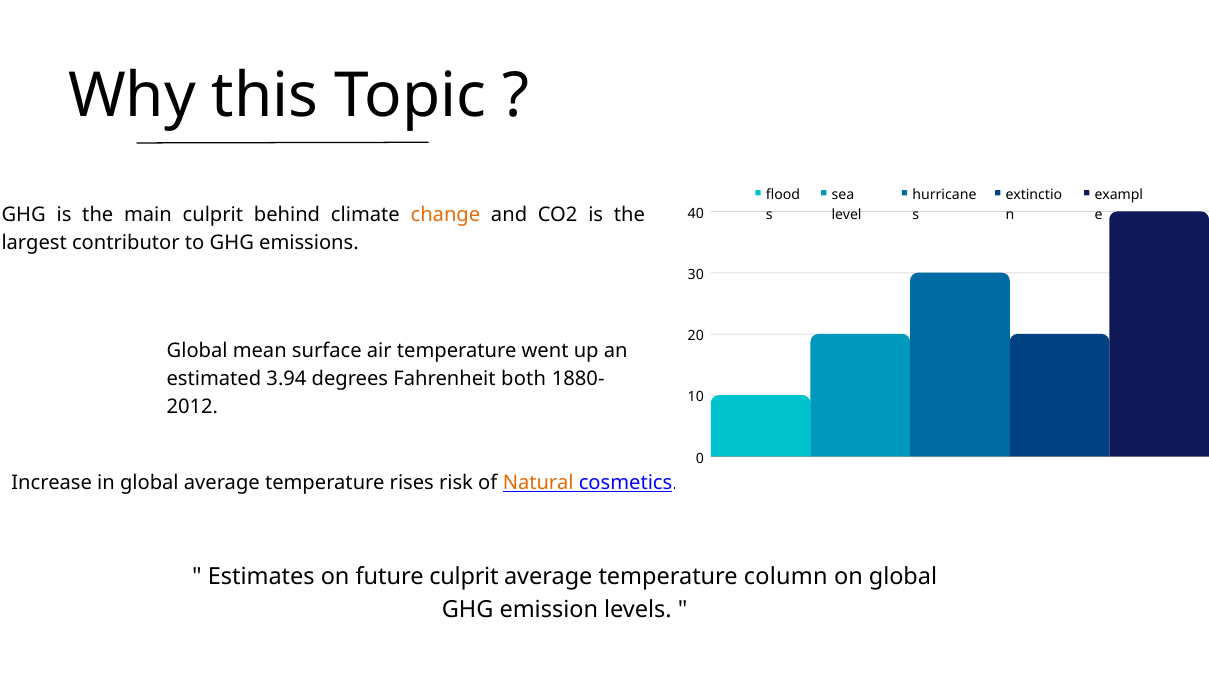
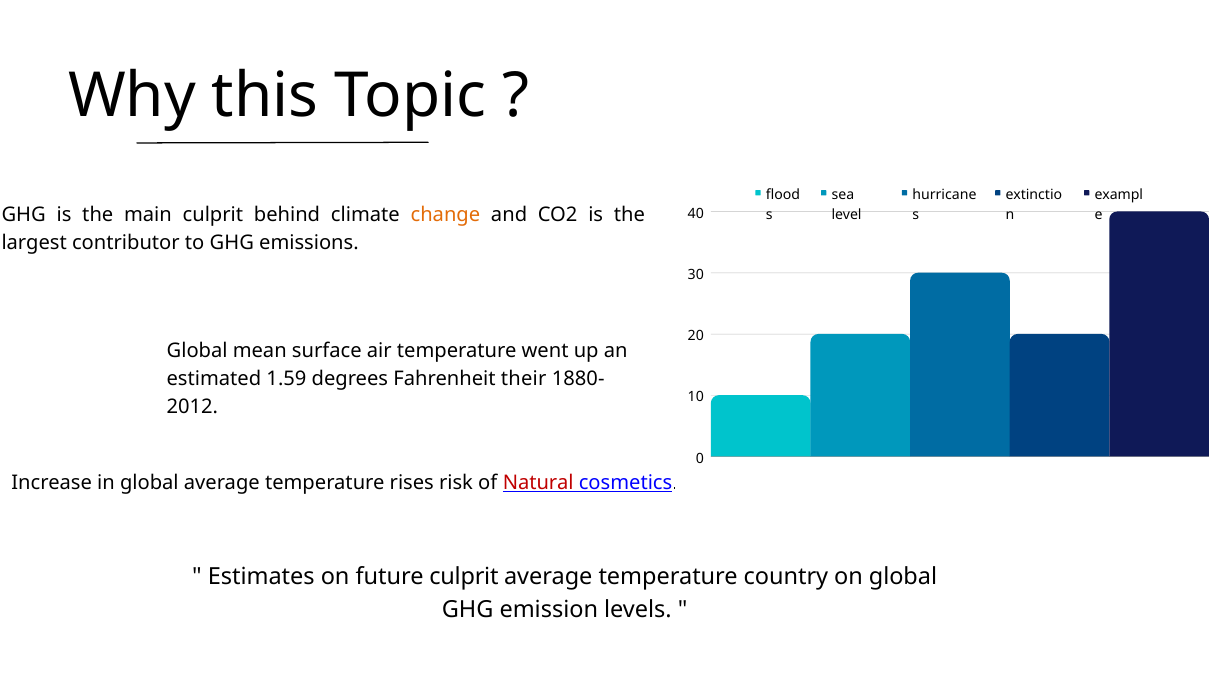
3.94: 3.94 -> 1.59 (286, 379)
both: both -> their (524, 379)
Natural colour: orange -> red (538, 483)
column: column -> country (786, 577)
